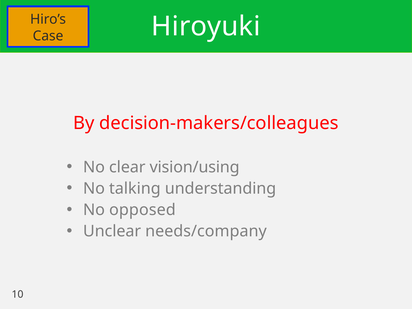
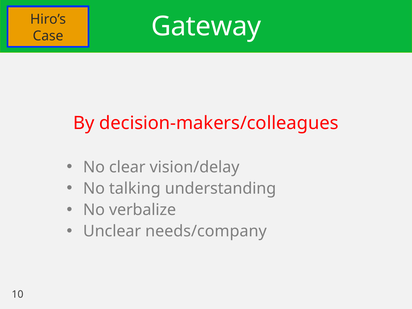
Hiroyuki: Hiroyuki -> Gateway (206, 26)
vision/using: vision/using -> vision/delay (195, 167)
opposed: opposed -> verbalize (143, 210)
